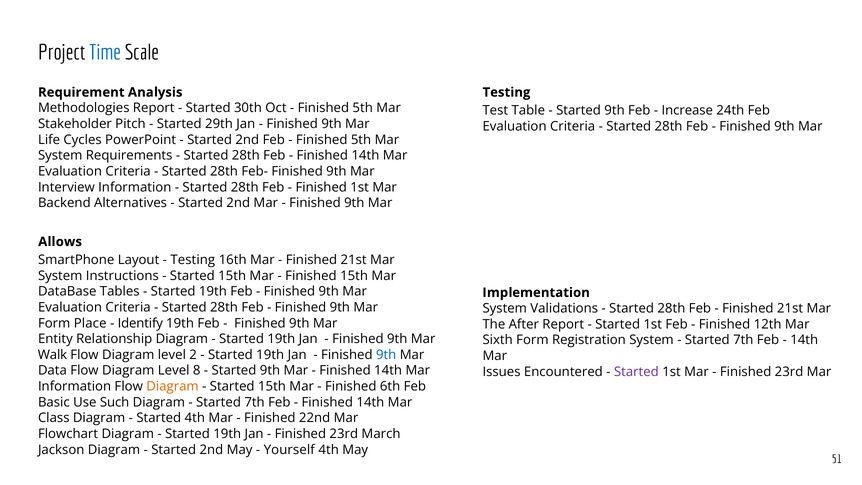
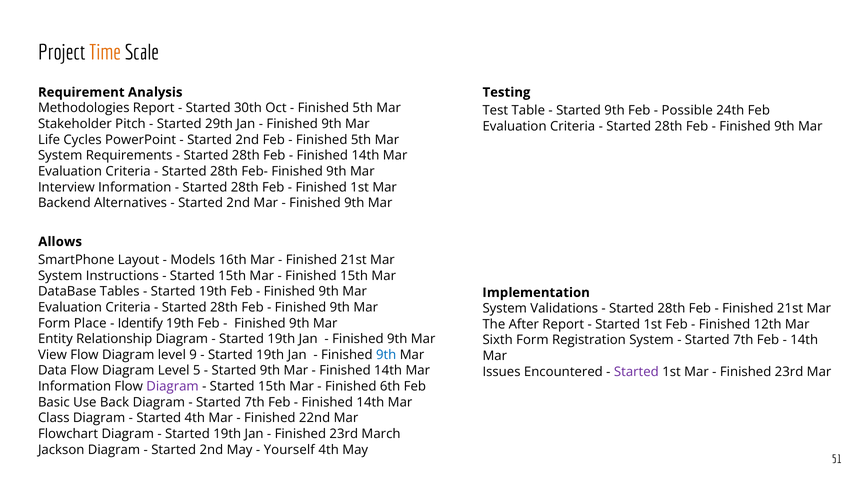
Time colour: blue -> orange (105, 52)
Increase: Increase -> Possible (687, 110)
Testing: Testing -> Models (193, 260)
Walk: Walk -> View (52, 355)
2: 2 -> 9 (193, 355)
8: 8 -> 5 (197, 371)
Diagram colour: orange -> purple (172, 386)
Such: Such -> Back (115, 402)
